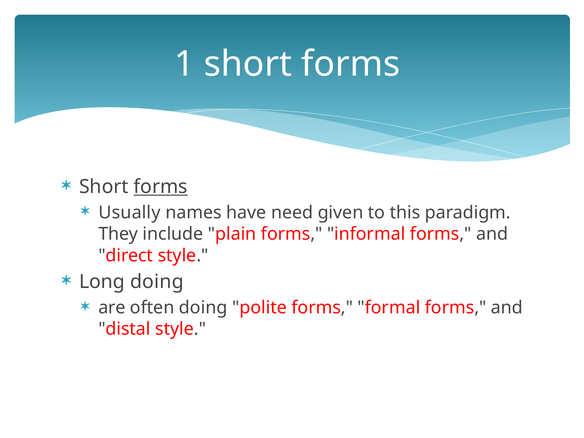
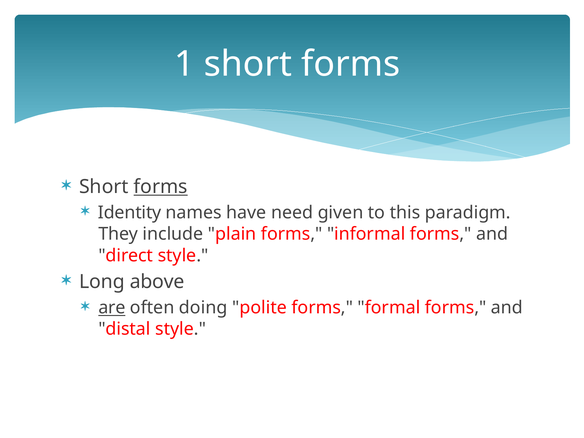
Usually: Usually -> Identity (130, 213)
Long doing: doing -> above (157, 282)
are underline: none -> present (112, 308)
